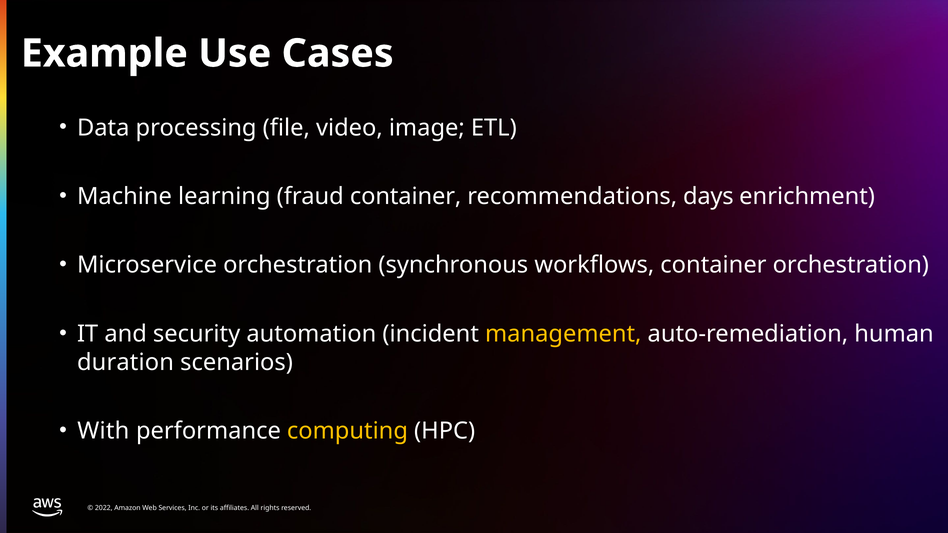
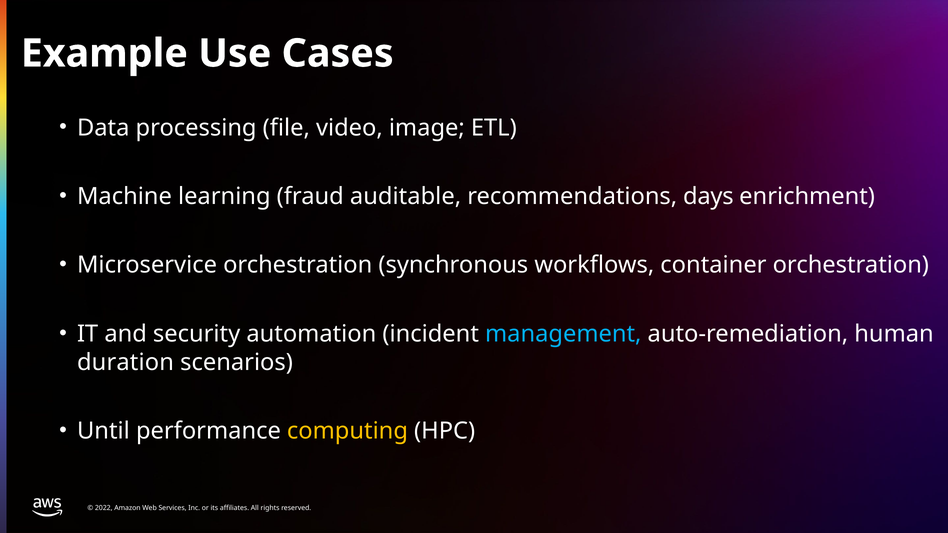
fraud container: container -> auditable (406, 197)
management colour: yellow -> light blue (563, 334)
With: With -> Until (103, 431)
